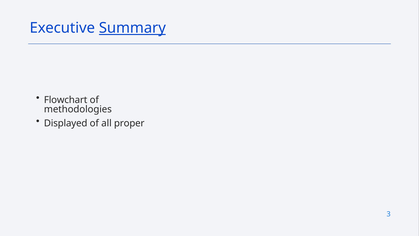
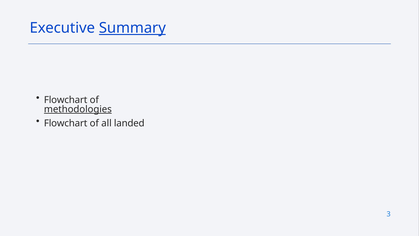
methodologies underline: none -> present (78, 109)
Displayed: Displayed -> Flowchart (66, 123)
proper: proper -> landed (129, 123)
